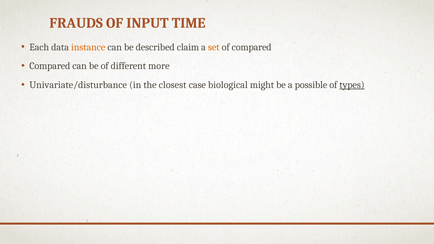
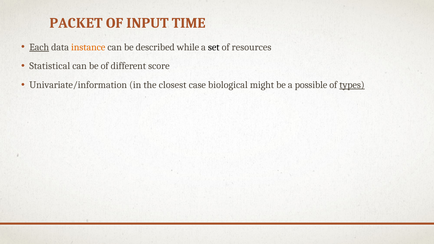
FRAUDS: FRAUDS -> PACKET (76, 23)
Each underline: none -> present (39, 47)
claim: claim -> while (188, 47)
set colour: orange -> black (214, 47)
of compared: compared -> resources (252, 47)
Compared: Compared -> Statistical (50, 66)
more: more -> score (159, 66)
Univariate/disturbance: Univariate/disturbance -> Univariate/information (78, 85)
